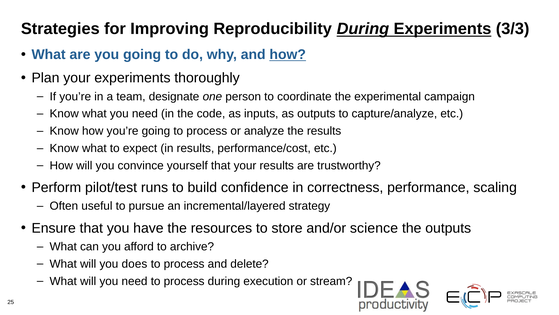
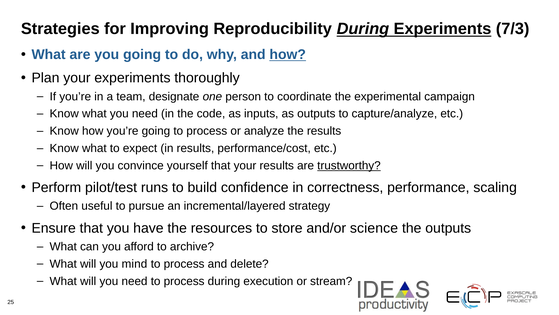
3/3: 3/3 -> 7/3 (513, 29)
trustworthy underline: none -> present (349, 165)
does: does -> mind (134, 264)
